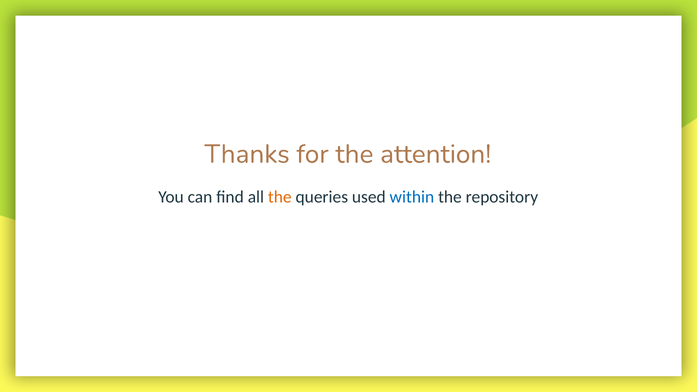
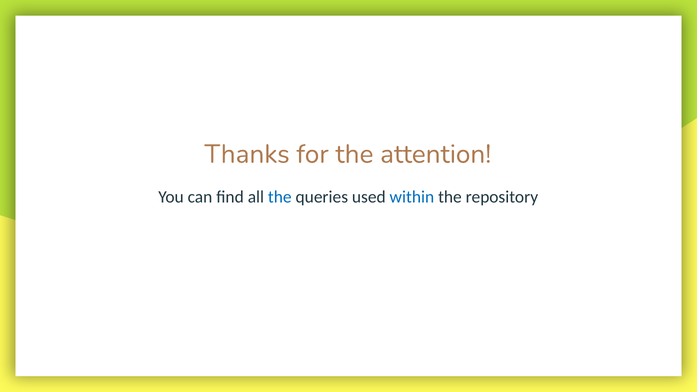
the colour: orange -> blue (280, 197)
